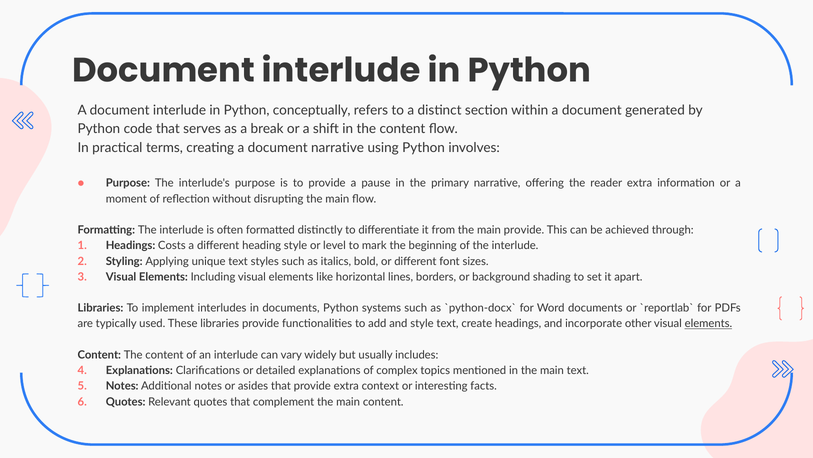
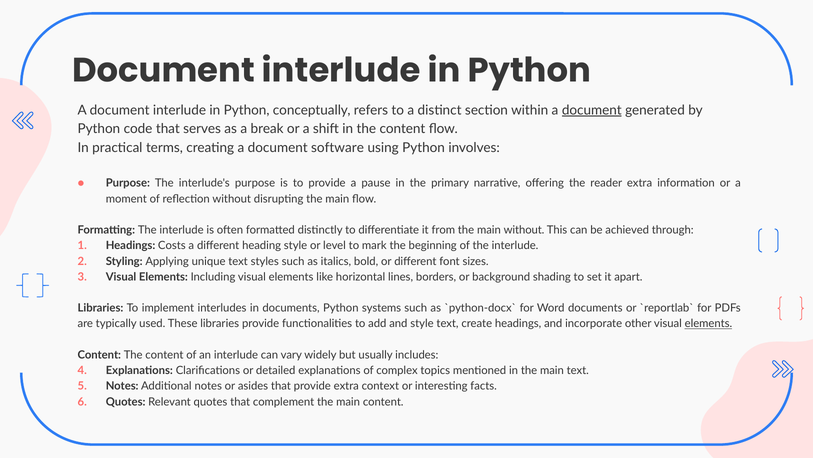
document underline: none -> present (592, 110)
document narrative: narrative -> software (337, 148)
main provide: provide -> without (524, 230)
